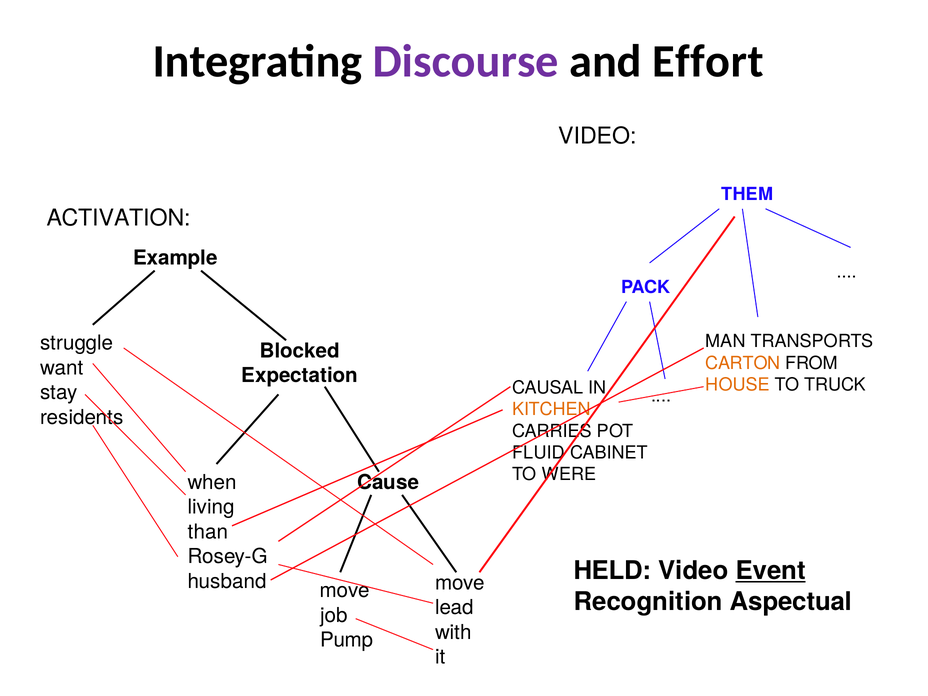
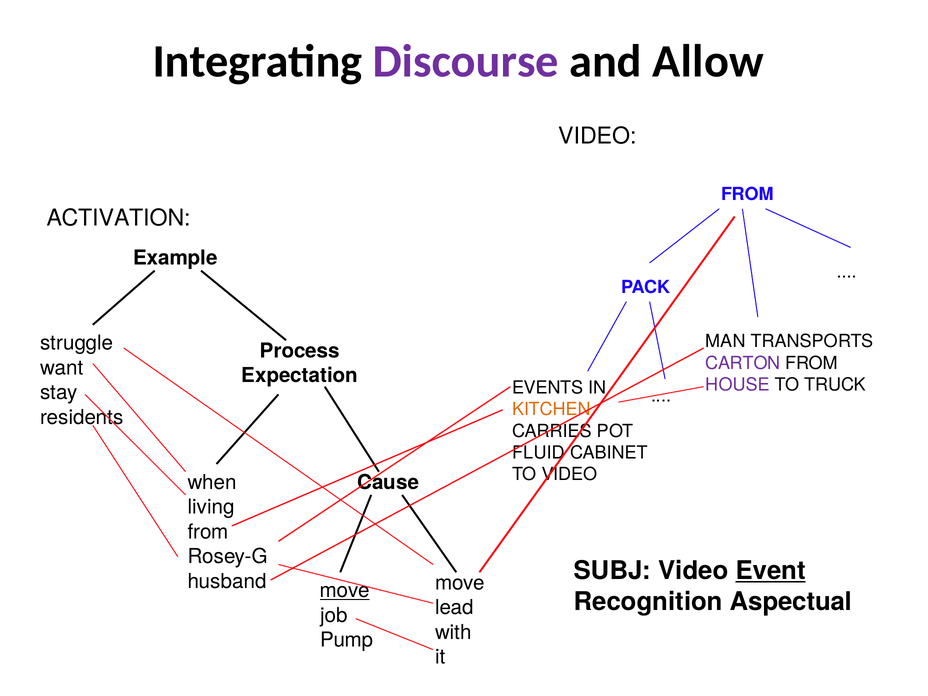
Effort: Effort -> Allow (708, 61)
THEM: THEM -> FROM (747, 195)
Blocked: Blocked -> Process (300, 351)
CARTON colour: orange -> purple (743, 363)
HOUSE colour: orange -> purple (738, 385)
CAUSAL: CAUSAL -> EVENTS (548, 388)
TO WERE: WERE -> VIDEO (569, 475)
than: than -> from (208, 532)
HELD: HELD -> SUBJ (612, 571)
move underline: none -> present (345, 591)
